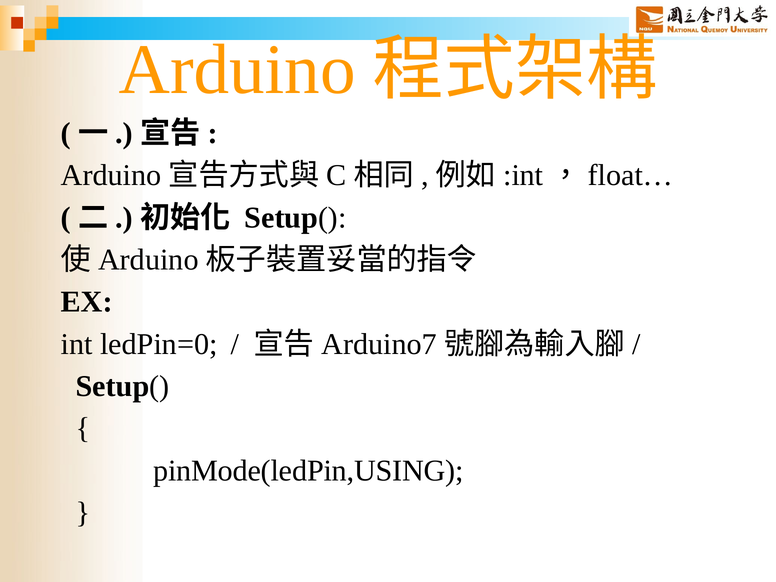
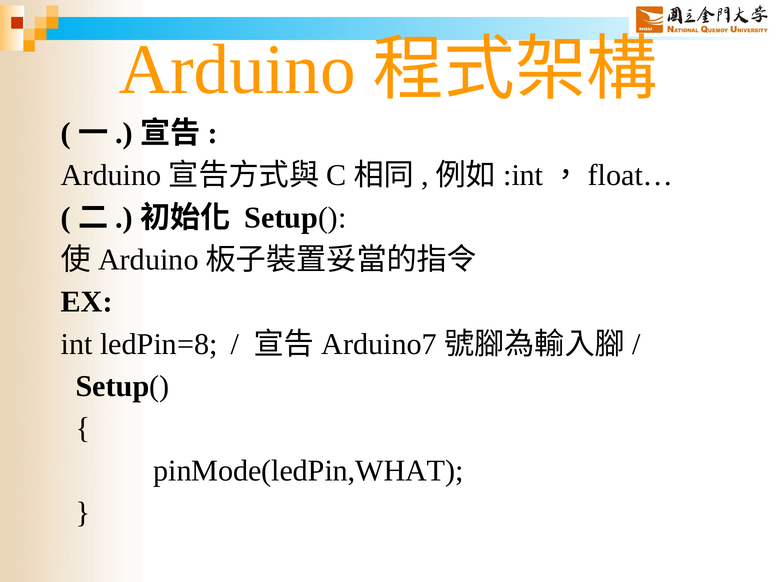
ledPin=0: ledPin=0 -> ledPin=8 (159, 344)
pinMode(ledPin,USING: pinMode(ledPin,USING -> pinMode(ledPin,WHAT (308, 471)
